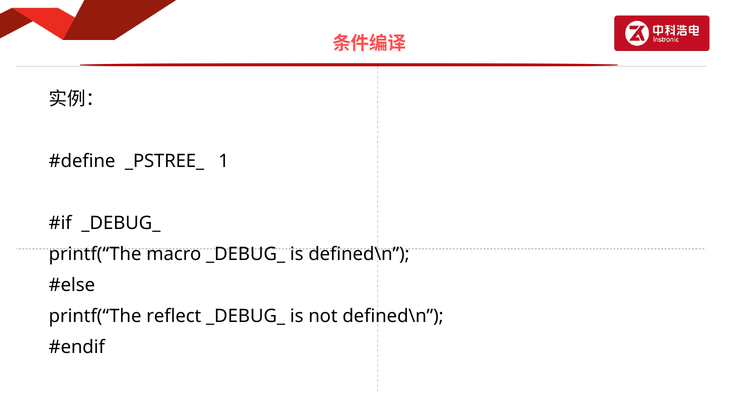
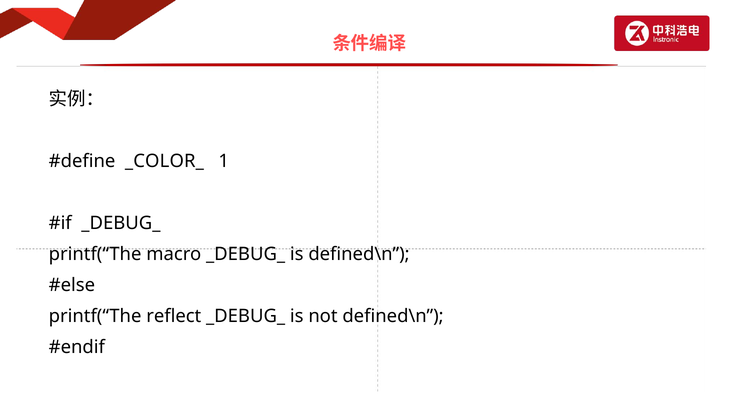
_PSTREE_: _PSTREE_ -> _COLOR_ (164, 161)
